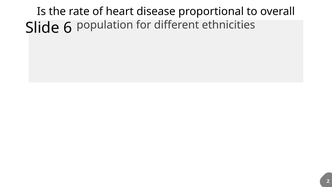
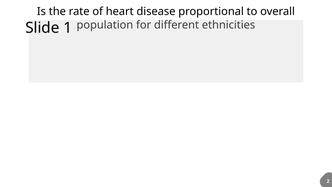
6: 6 -> 1 (68, 28)
